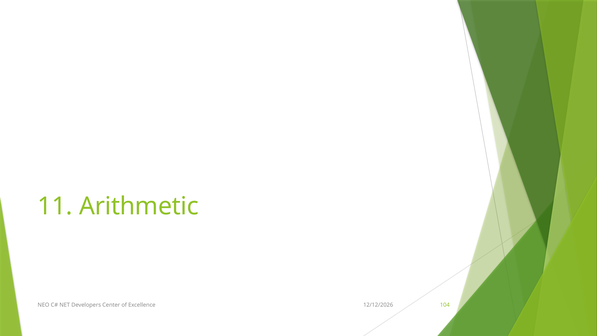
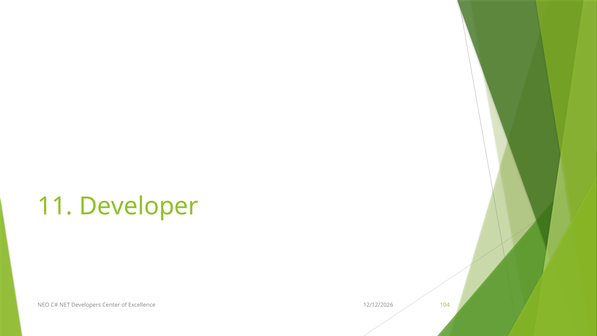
Arithmetic: Arithmetic -> Developer (139, 206)
